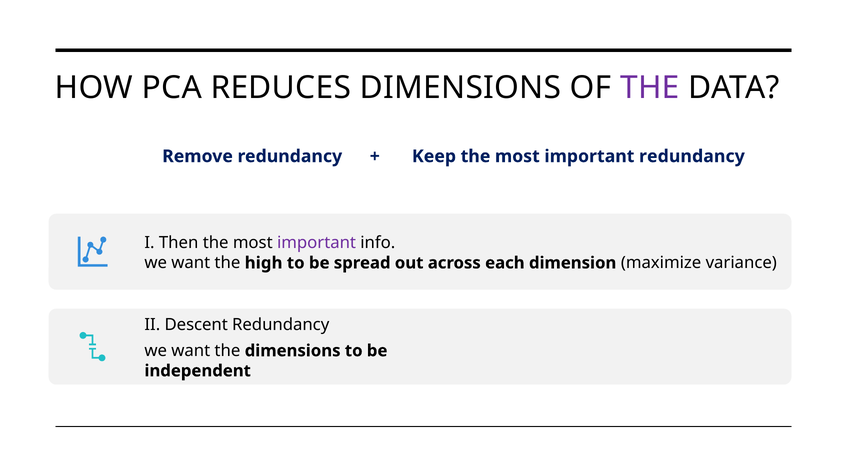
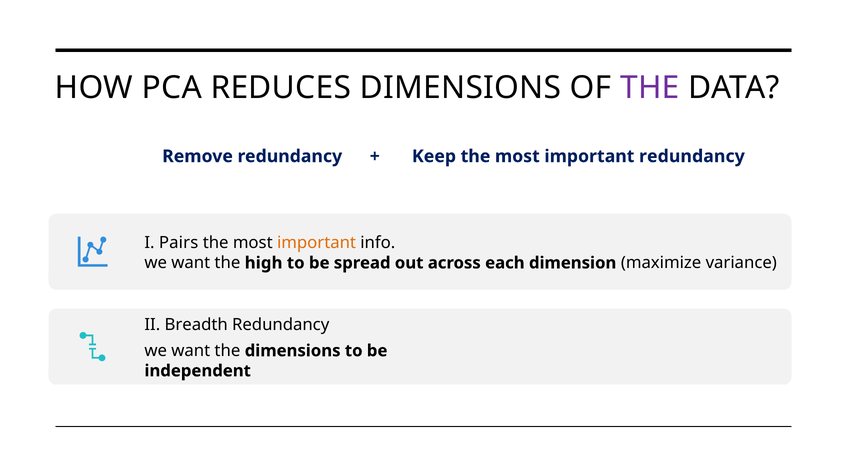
Then: Then -> Pairs (179, 243)
important colour: purple -> orange (317, 243)
Descent: Descent -> Breadth (196, 325)
